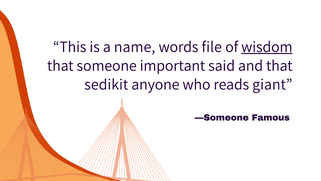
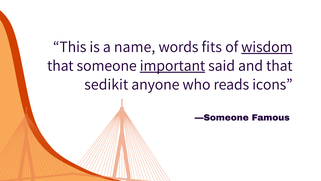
file: file -> fits (212, 47)
important underline: none -> present (172, 65)
giant: giant -> icons (272, 84)
